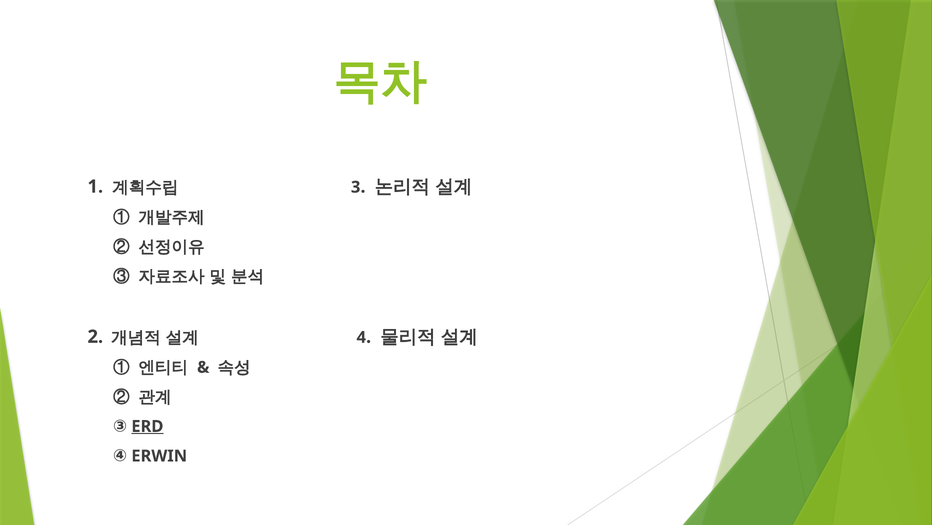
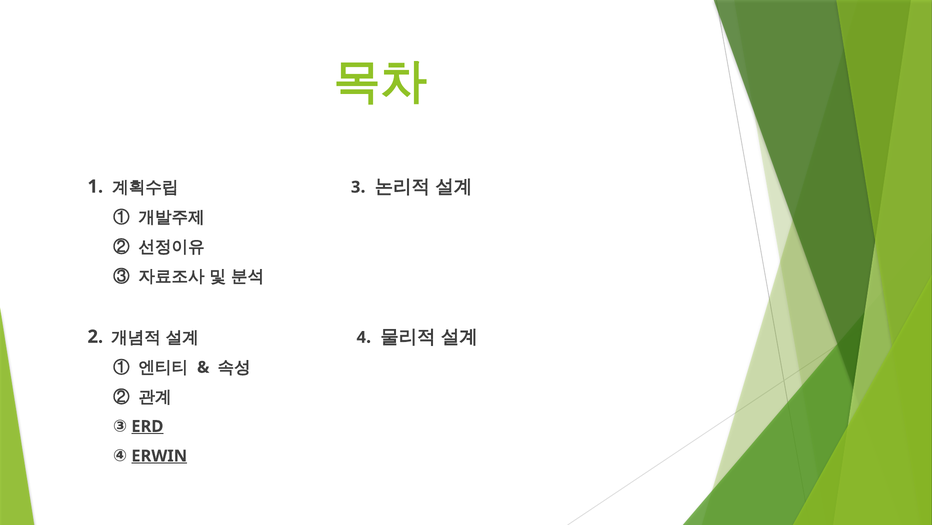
ERWIN underline: none -> present (159, 455)
